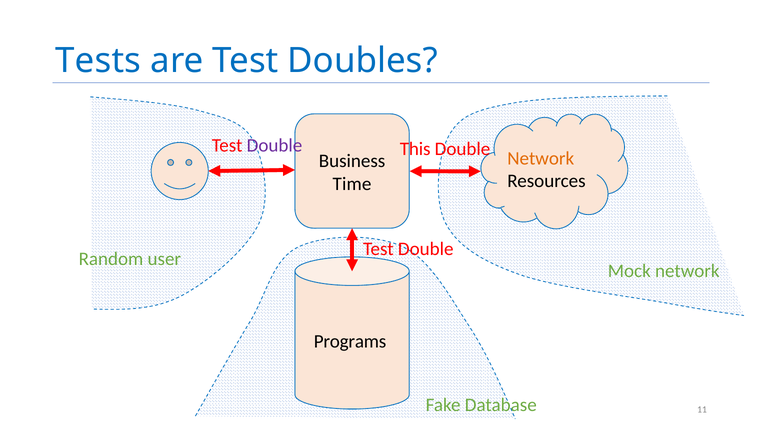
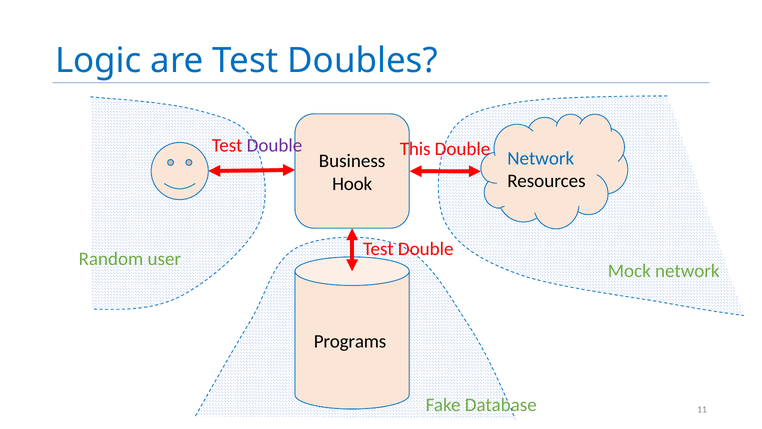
Tests: Tests -> Logic (98, 61)
Network colour: orange -> blue (541, 158)
Time: Time -> Hook (352, 184)
